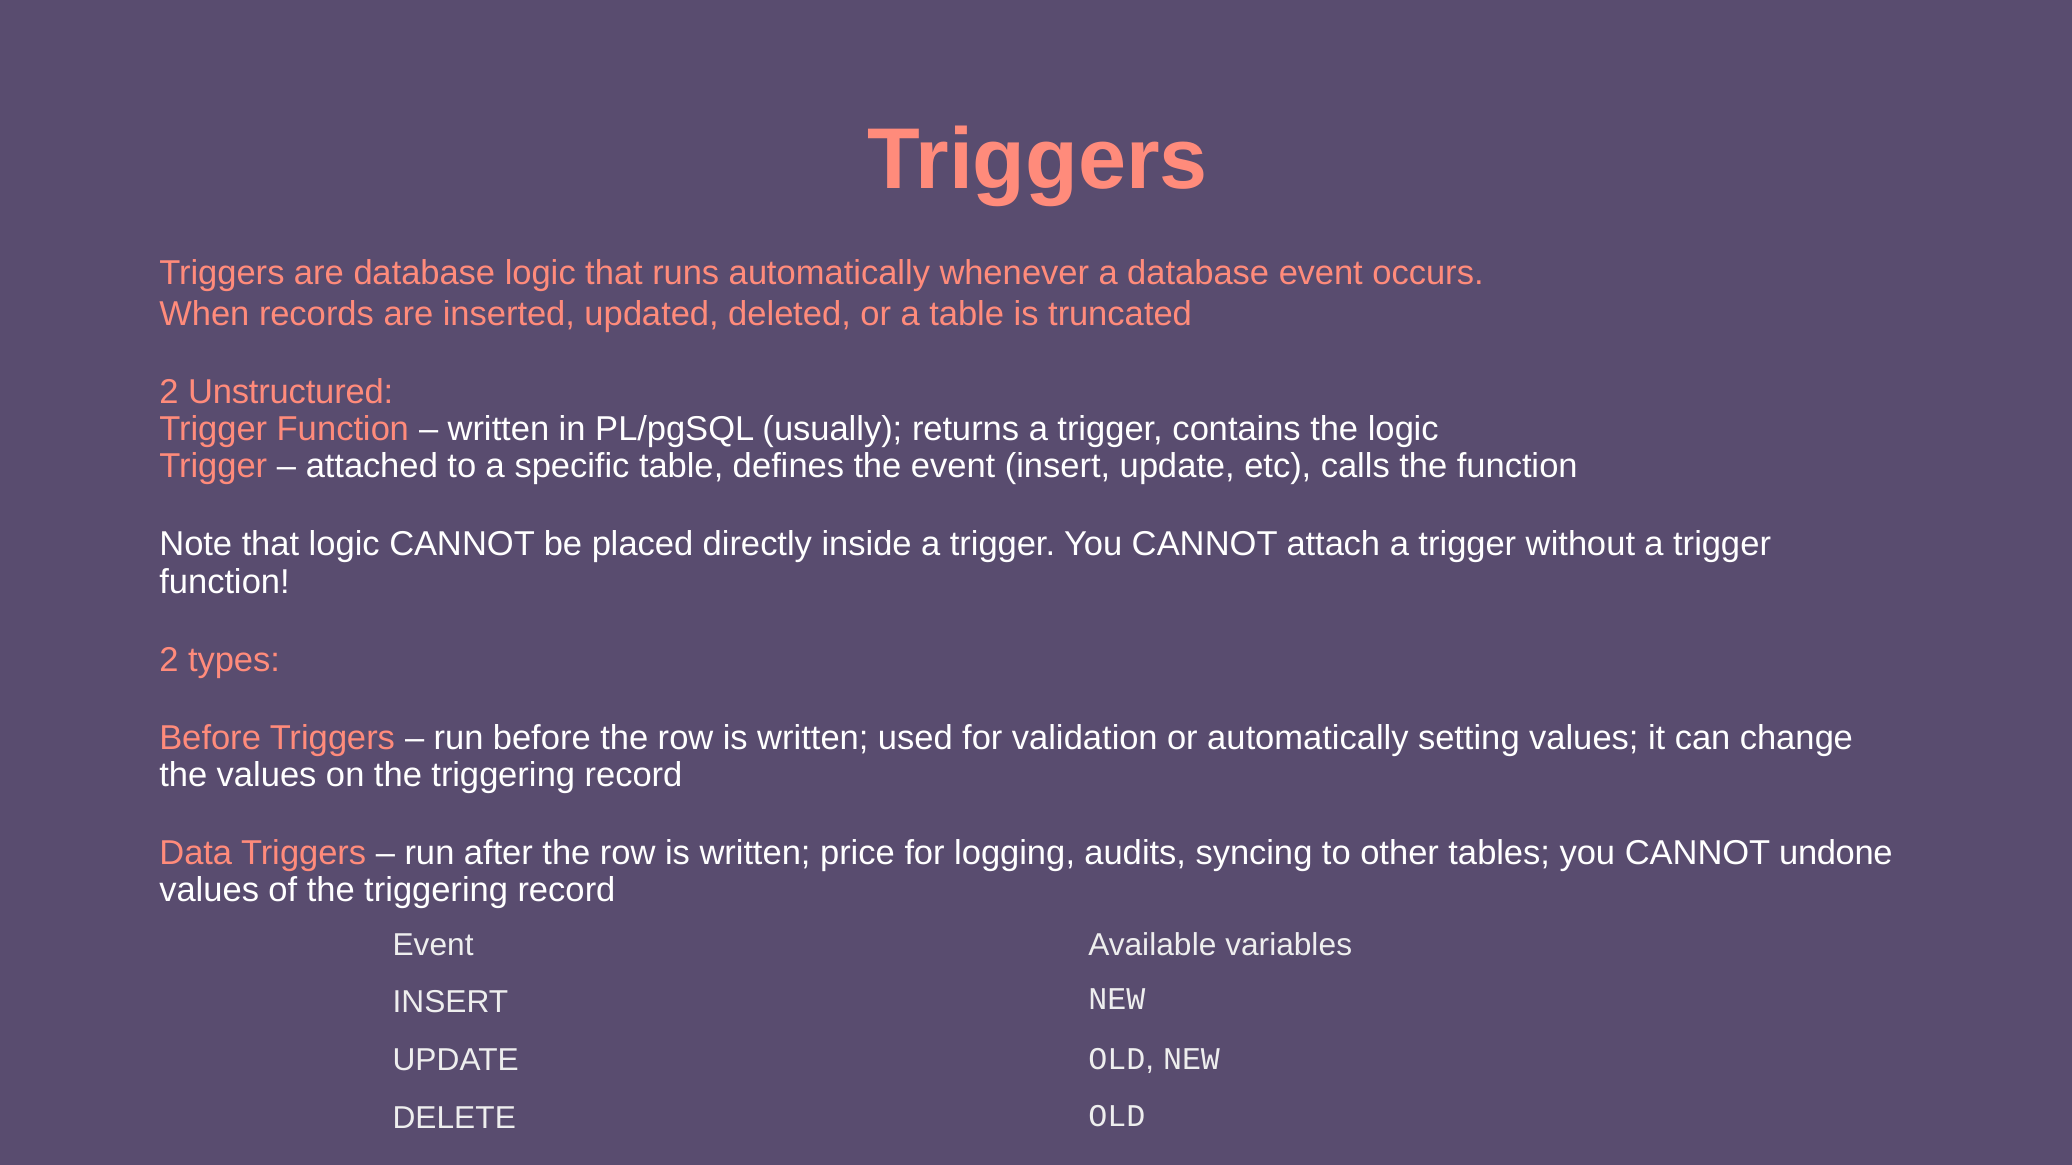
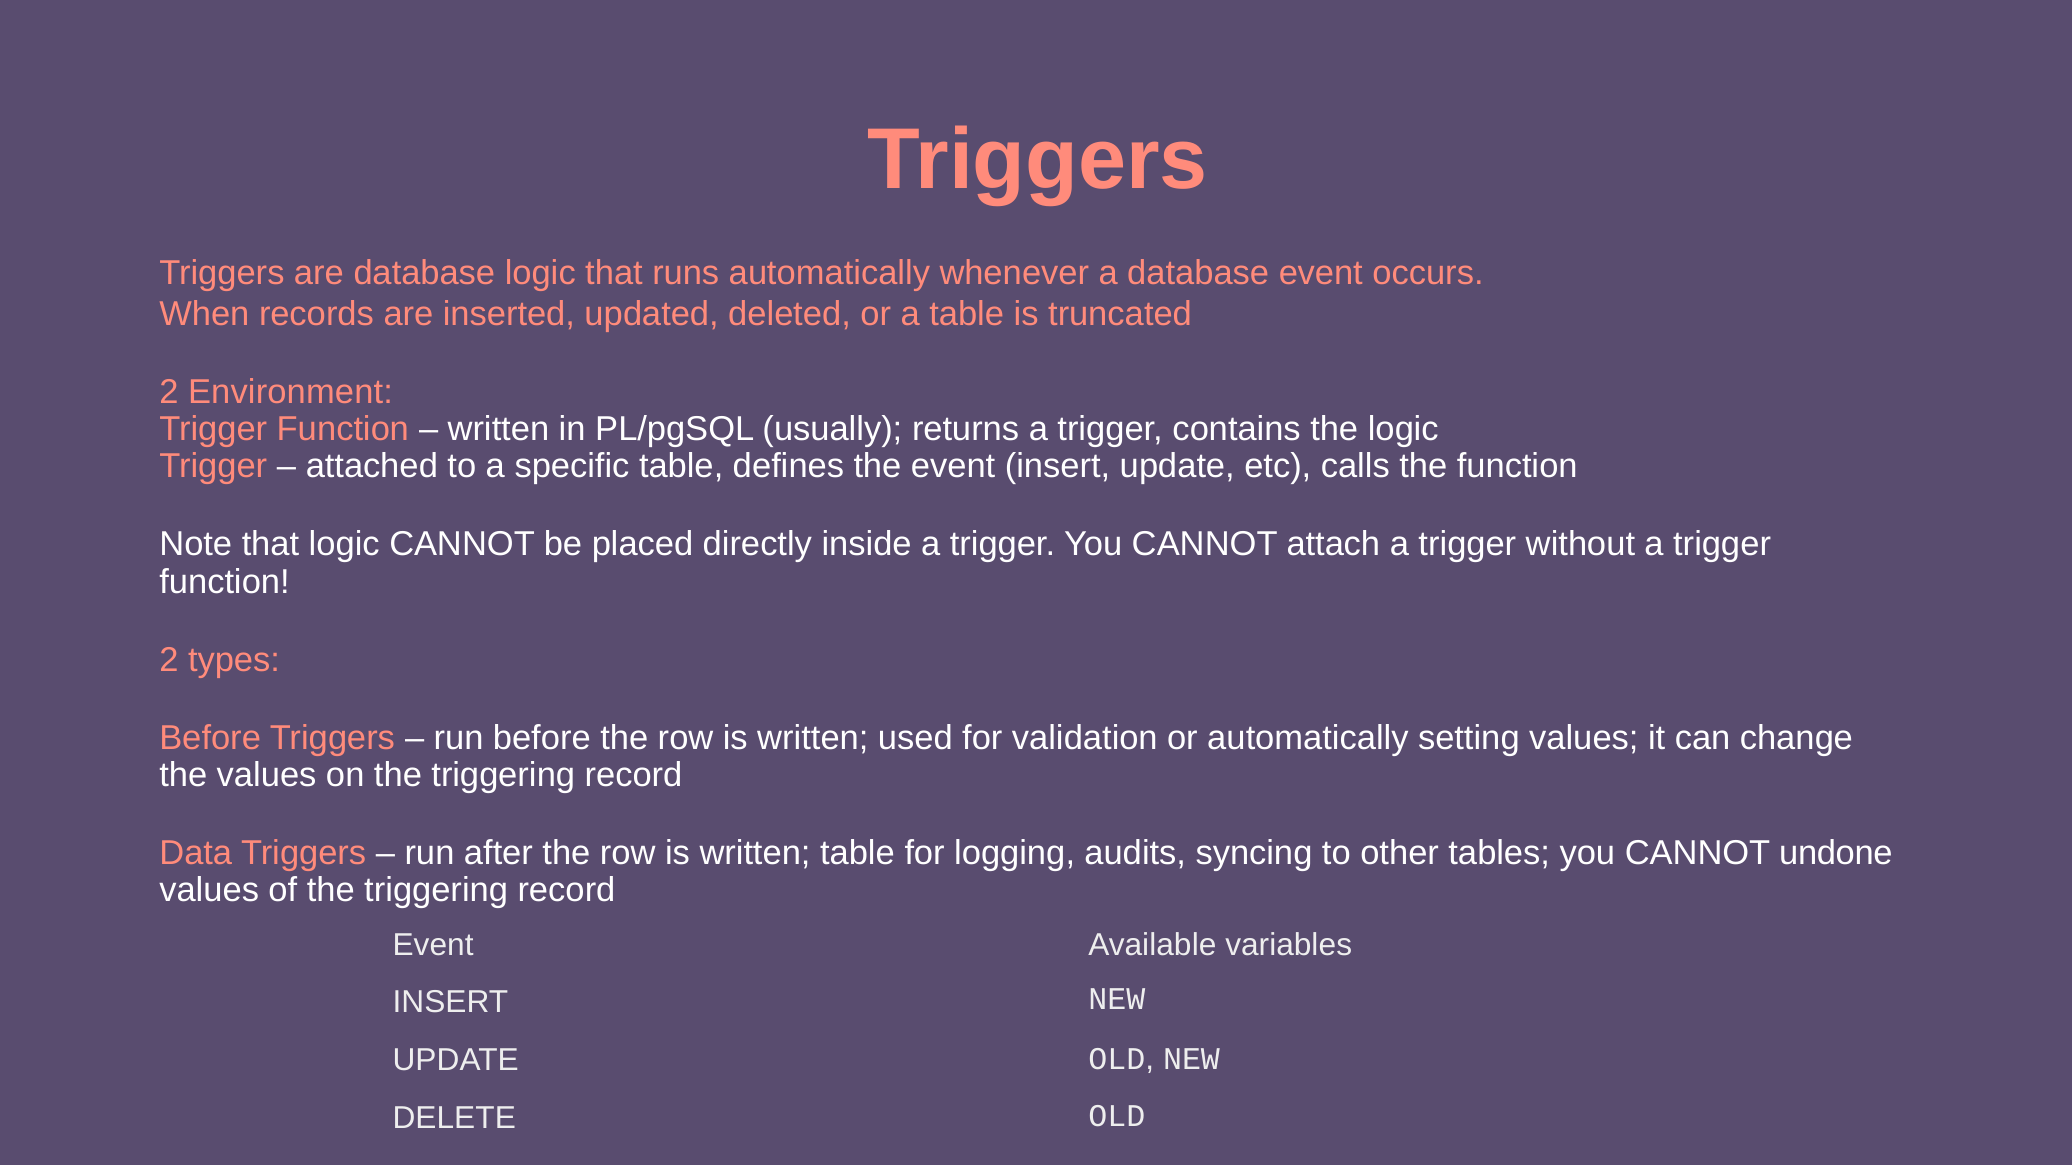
Unstructured: Unstructured -> Environment (290, 392)
written price: price -> table (857, 853)
